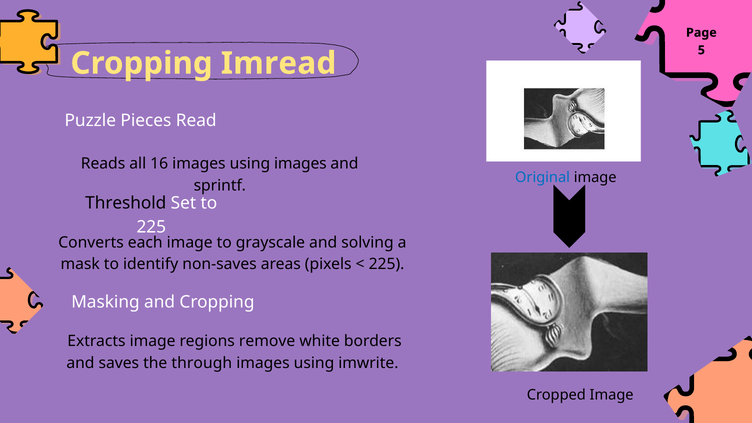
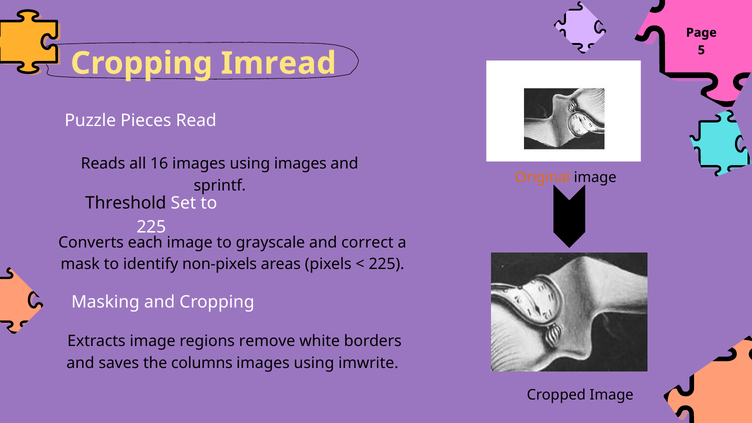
Original colour: blue -> orange (543, 177)
solving: solving -> correct (367, 242)
non-saves: non-saves -> non-pixels (220, 264)
through: through -> columns (202, 363)
